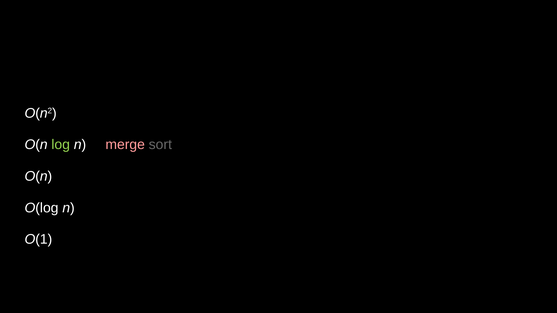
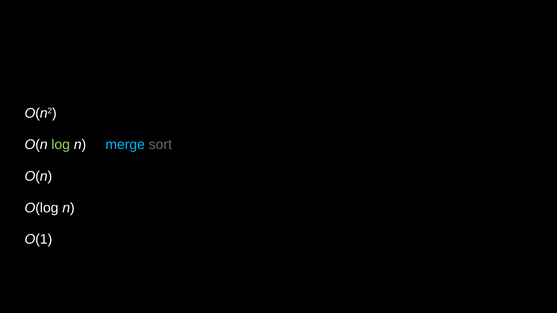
merge colour: pink -> light blue (125, 145)
